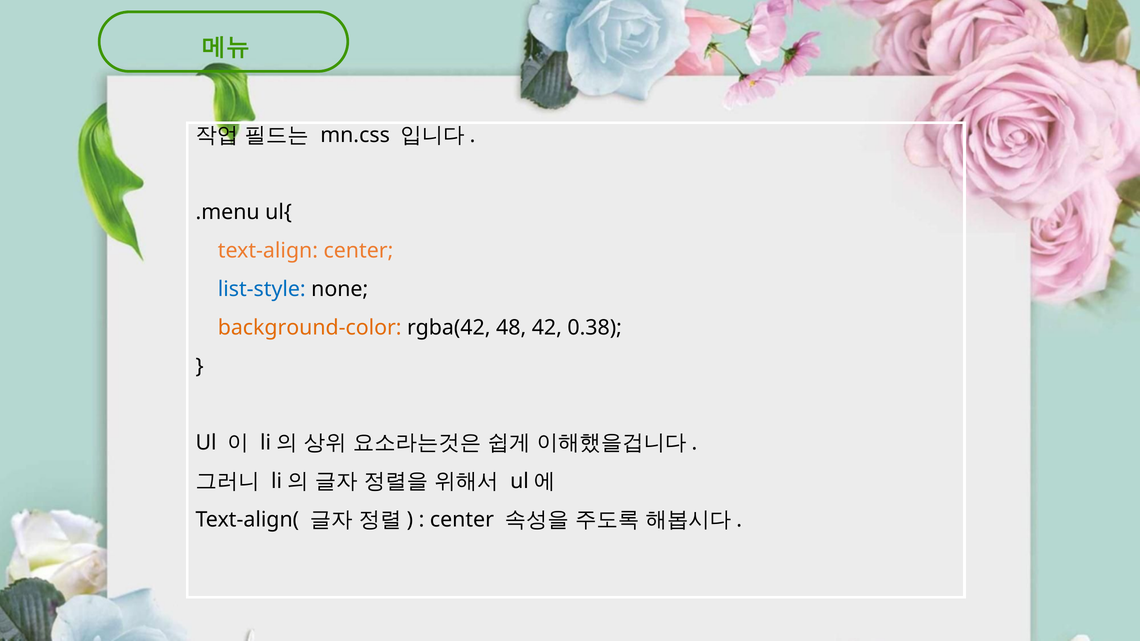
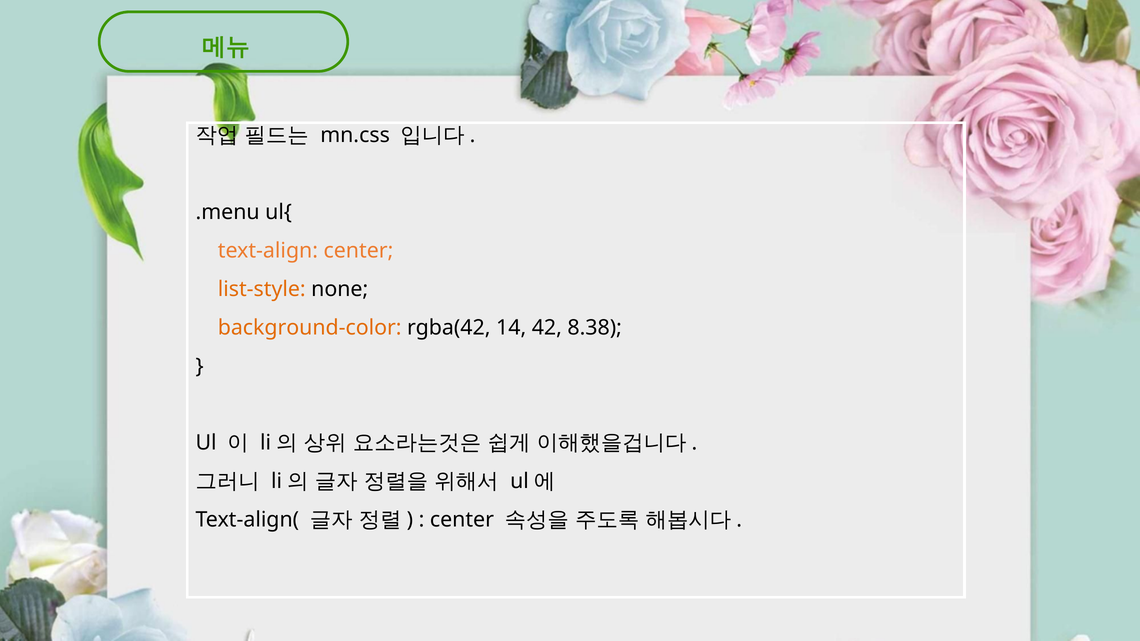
list-style colour: blue -> orange (262, 289)
48: 48 -> 14 (511, 328)
0.38: 0.38 -> 8.38 (595, 328)
